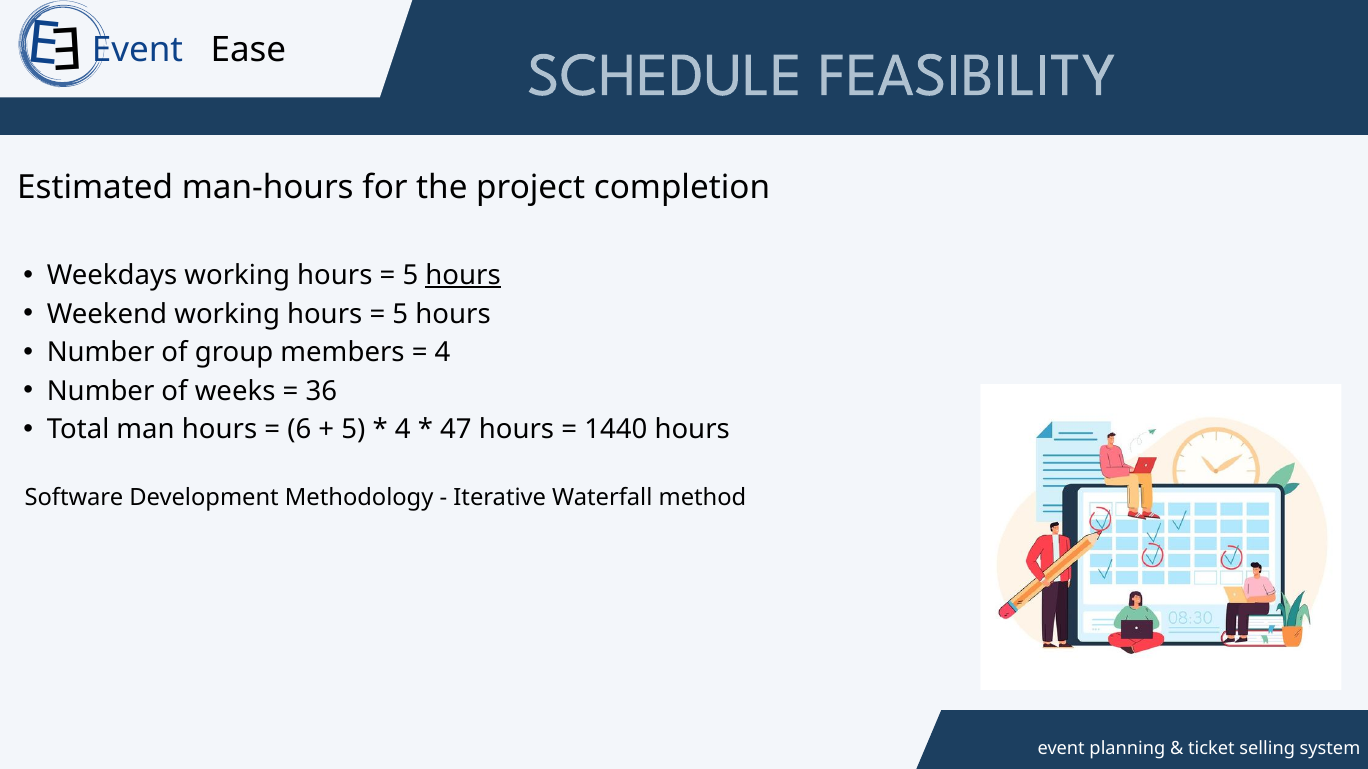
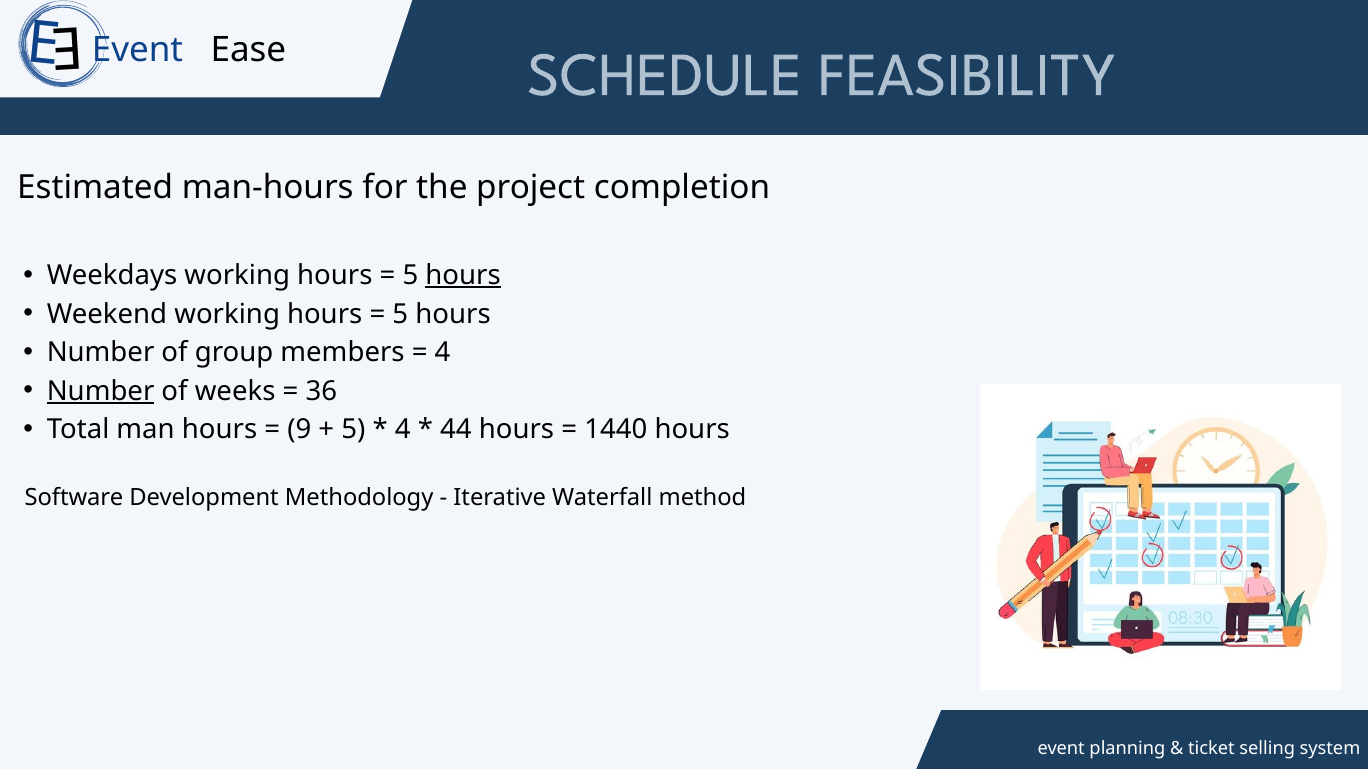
Number underline: none -> present (101, 391)
6: 6 -> 9 (299, 430)
47: 47 -> 44 (456, 430)
